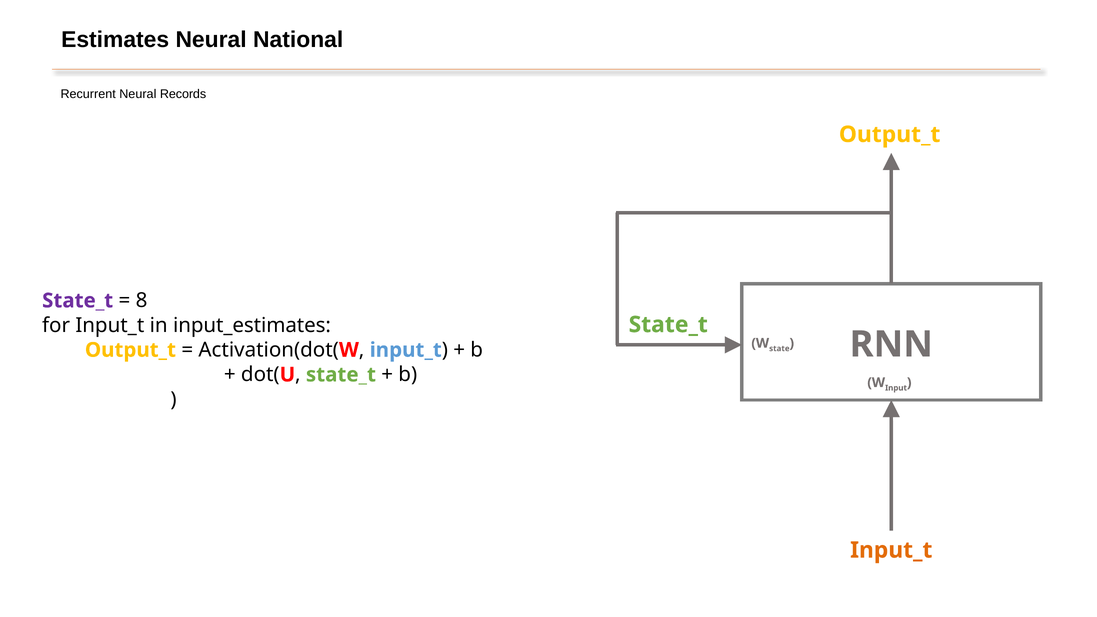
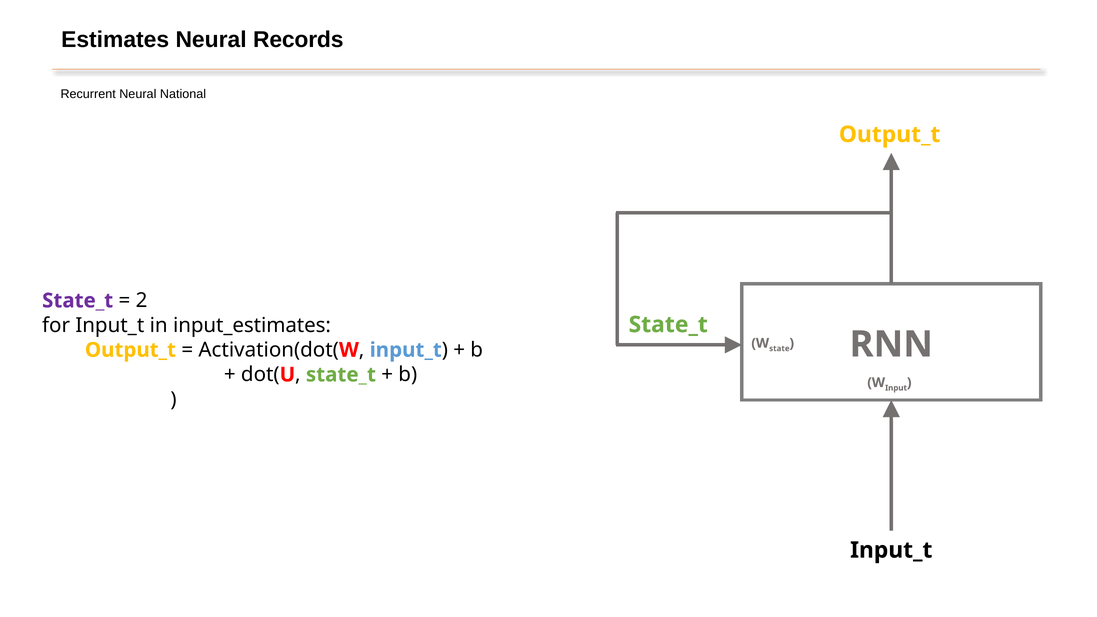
National: National -> Records (298, 40)
Records: Records -> National (183, 94)
8: 8 -> 2 (142, 301)
Input_t colour: orange -> black (891, 550)
